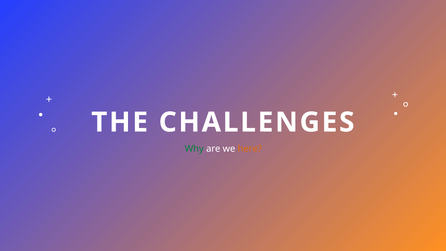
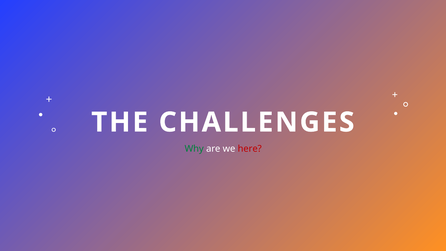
here colour: orange -> red (250, 149)
